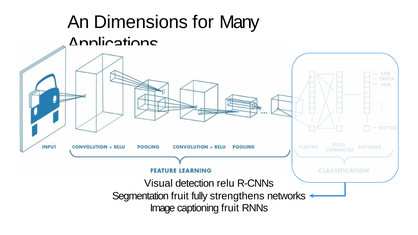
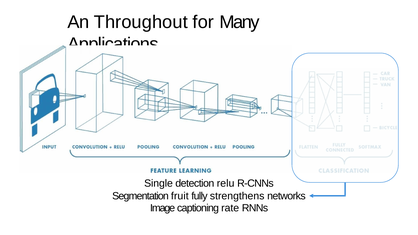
Dimensions: Dimensions -> Throughout (141, 22)
Visual: Visual -> Single (159, 183)
captioning fruit: fruit -> rate (230, 208)
